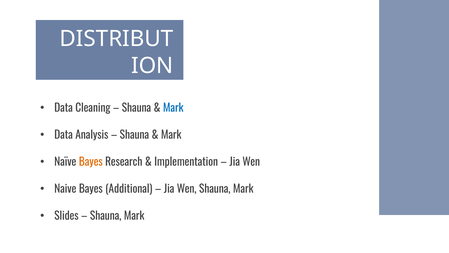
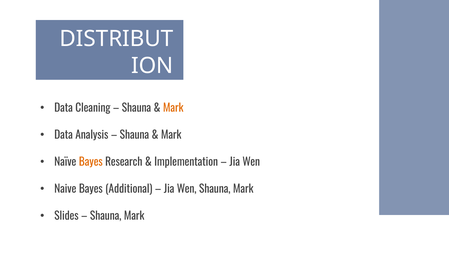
Mark colour: blue -> orange (173, 108)
